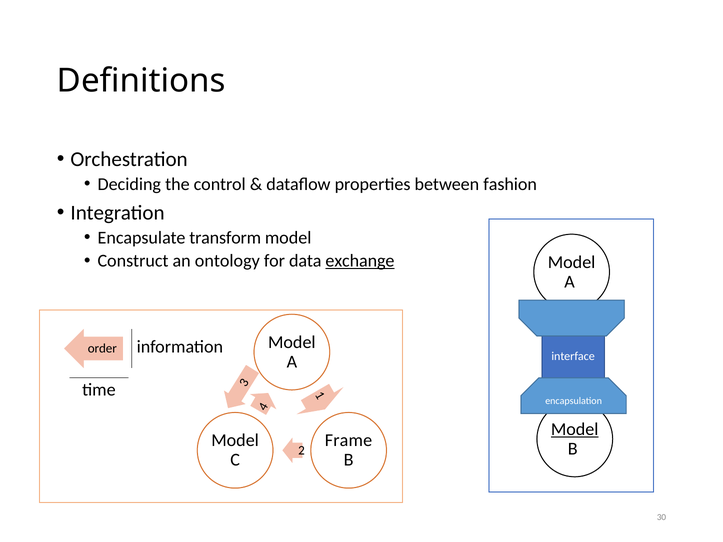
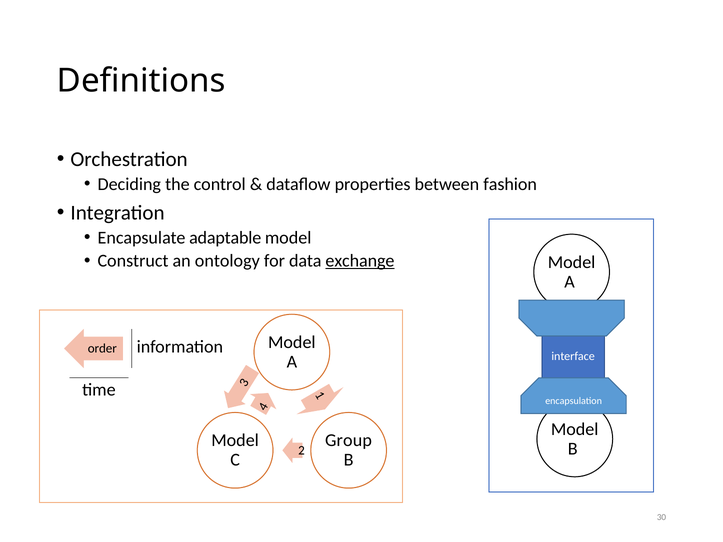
transform: transform -> adaptable (225, 238)
Model underline: present -> none (575, 429)
Frame: Frame -> Group (348, 441)
